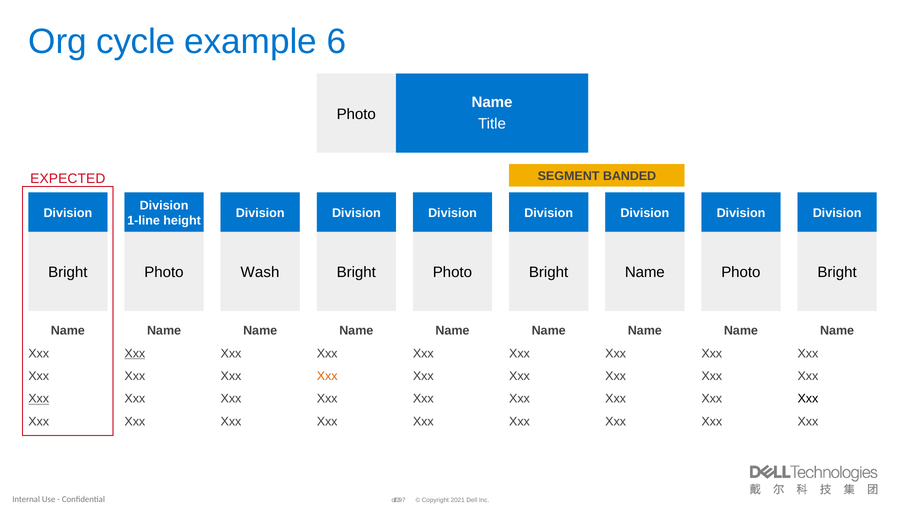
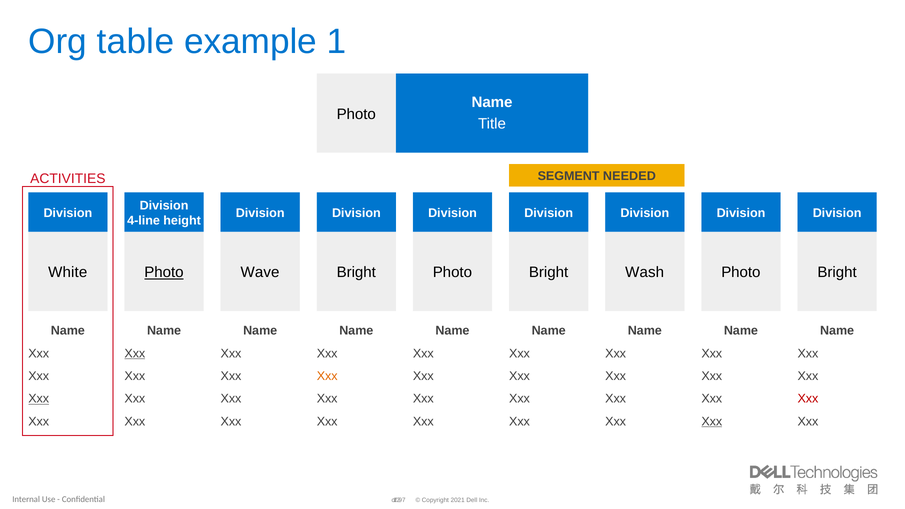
cycle: cycle -> table (135, 41)
6: 6 -> 1 (337, 41)
BANDED: BANDED -> NEEDED (629, 176)
EXPECTED: EXPECTED -> ACTIVITIES (68, 179)
1-line: 1-line -> 4-line (144, 221)
Bright: Bright -> White (68, 273)
Photo underline: none -> present (164, 273)
Wash: Wash -> Wave (260, 273)
Name: Name -> Wash (645, 273)
Xxx colour: black -> red (808, 399)
Xxx underline: none -> present (712, 421)
